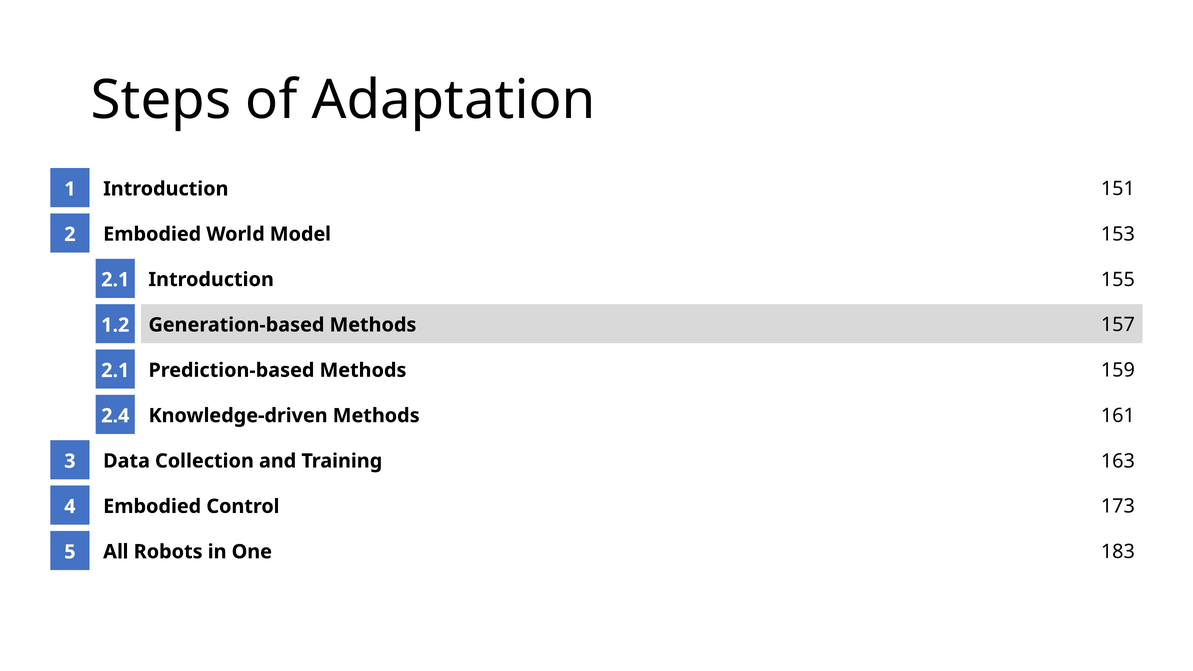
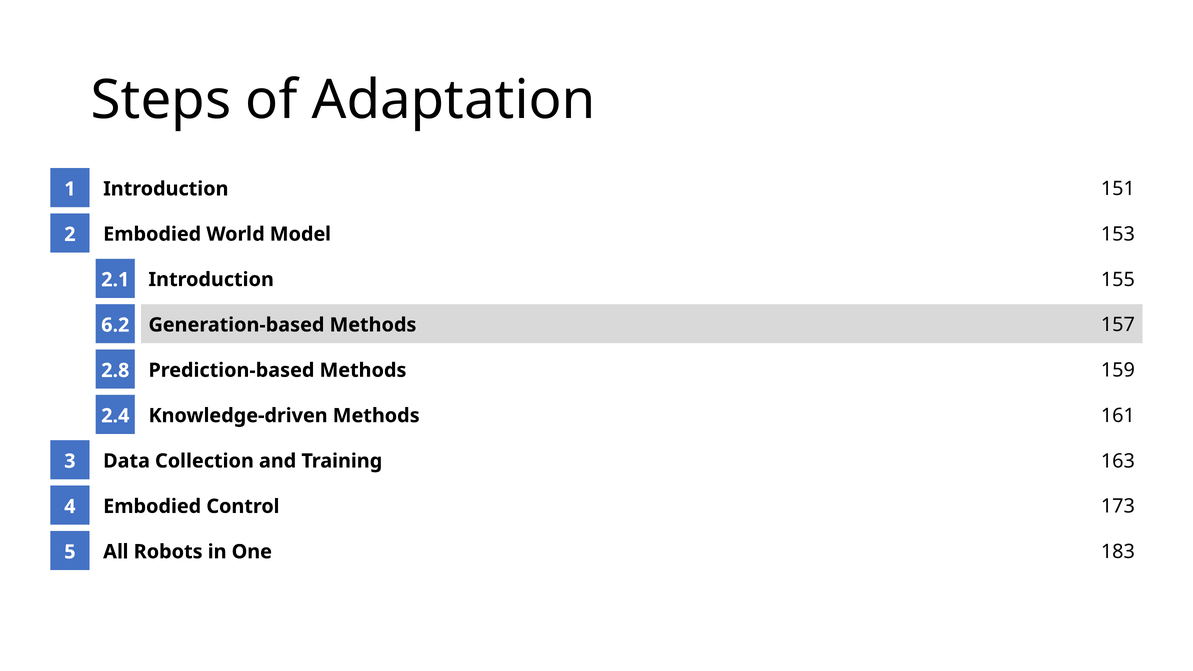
1.2: 1.2 -> 6.2 (115, 325)
2.1: 2.1 -> 2.8 (115, 371)
